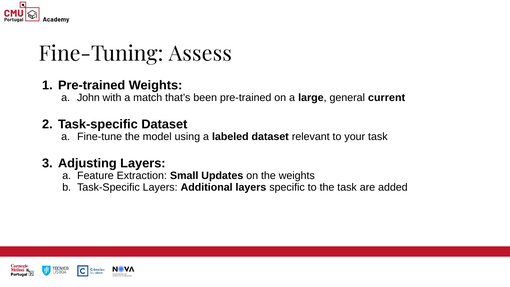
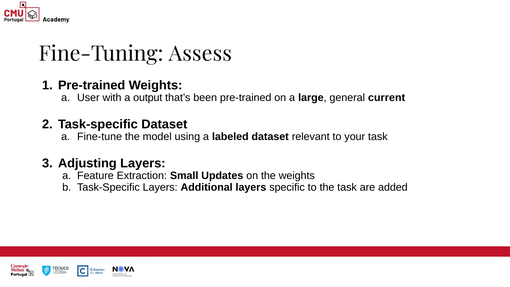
John: John -> User (88, 98)
match: match -> output (148, 98)
